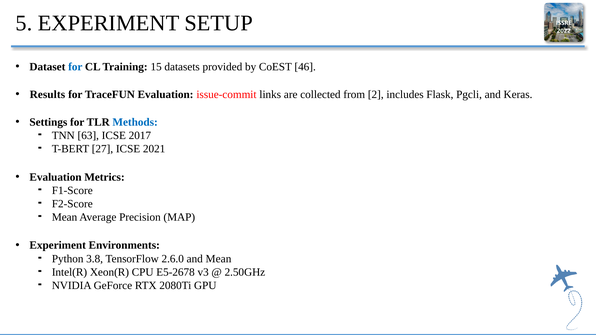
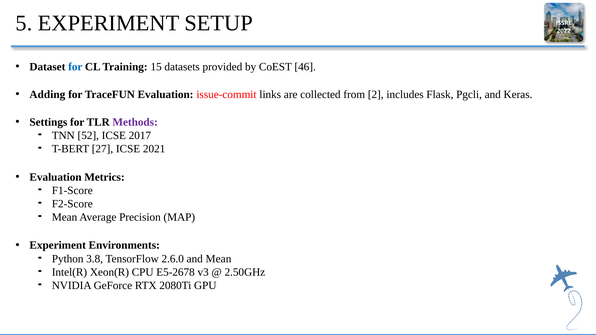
Results: Results -> Adding (47, 94)
Methods colour: blue -> purple (135, 122)
63: 63 -> 52 (88, 136)
